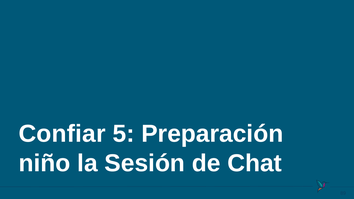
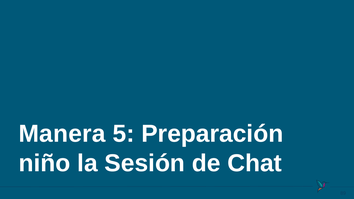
Confiar: Confiar -> Manera (62, 134)
